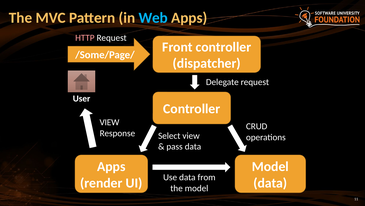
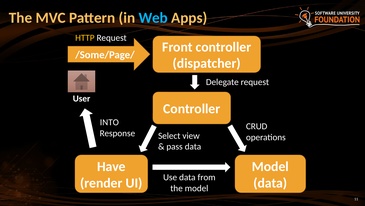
HTTP colour: pink -> yellow (85, 38)
VIEW: VIEW -> INTO (109, 122)
Apps: Apps -> Have (111, 166)
